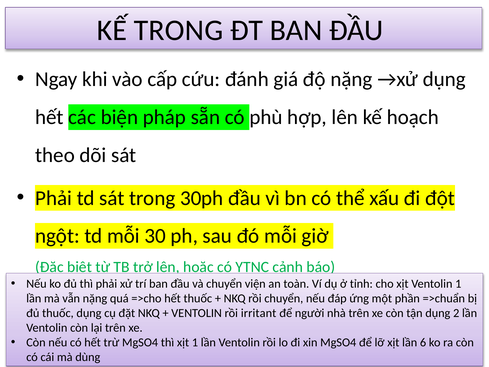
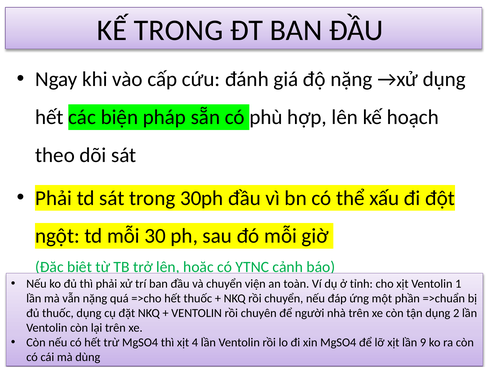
irritant: irritant -> chuyên (259, 313)
xịt 1: 1 -> 4 (195, 342)
6: 6 -> 9 (423, 342)
